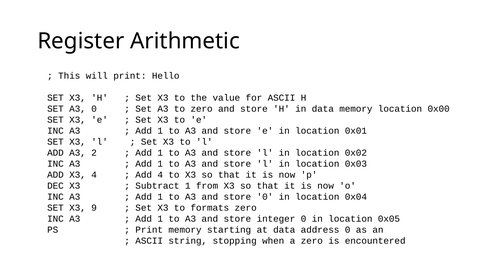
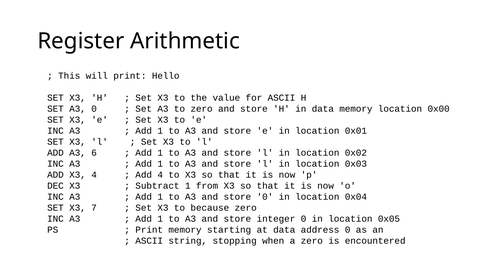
2: 2 -> 6 (94, 153)
9: 9 -> 7 (94, 208)
formats: formats -> because (210, 208)
